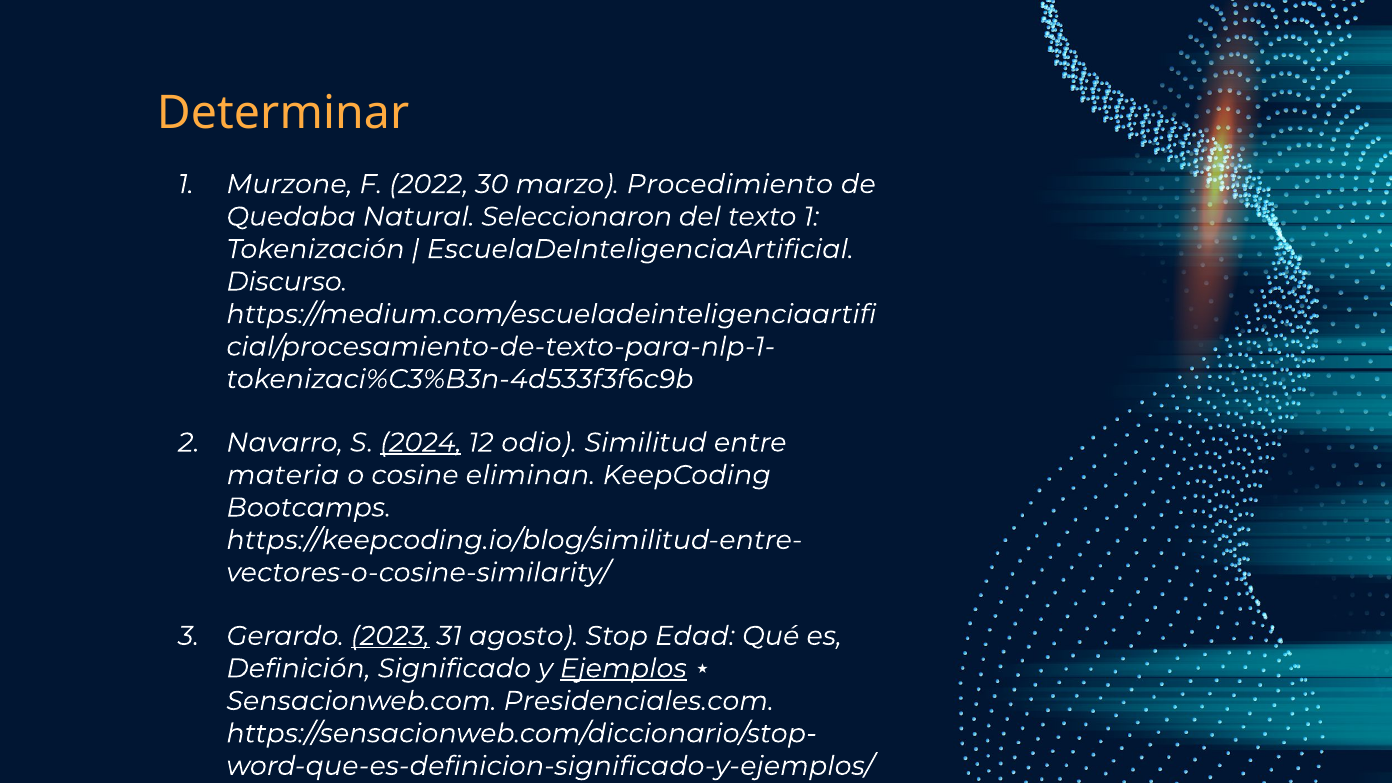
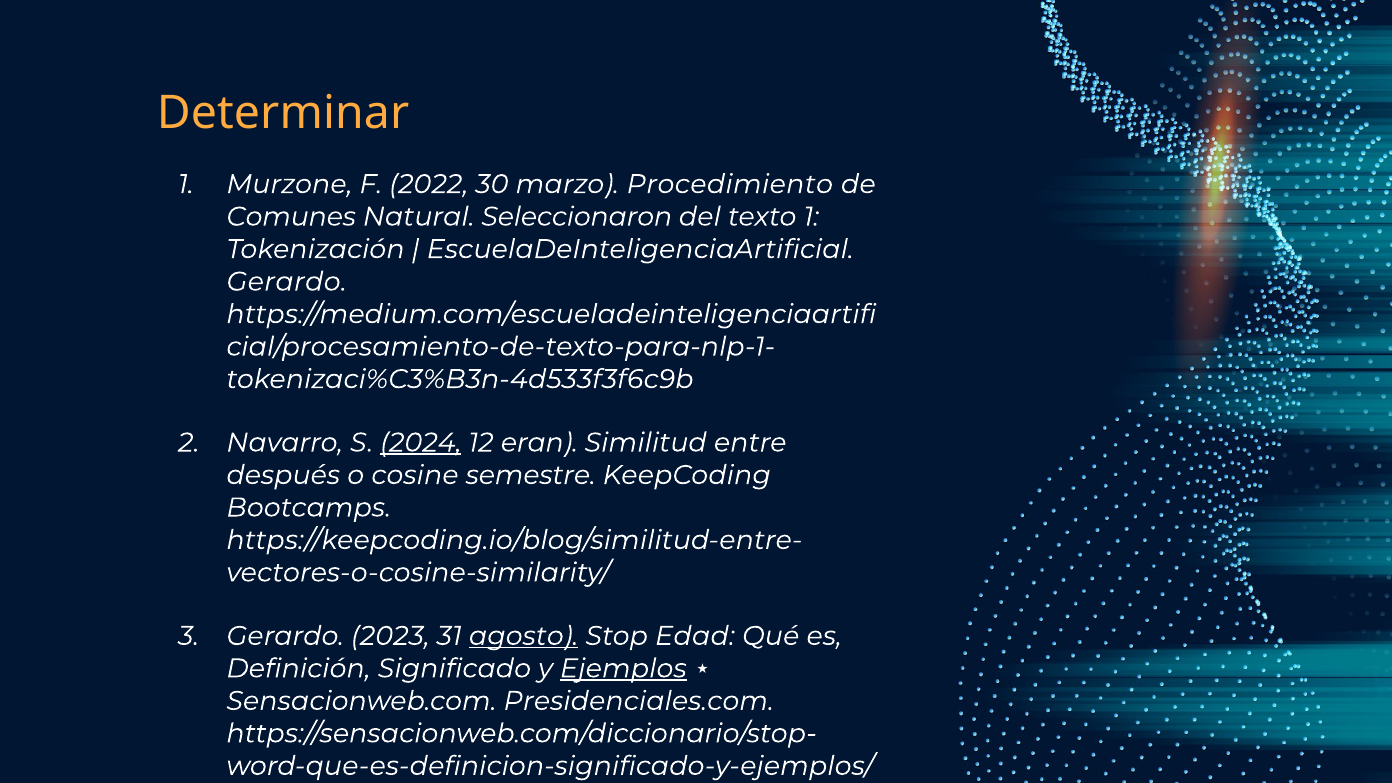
Quedaba: Quedaba -> Comunes (291, 217)
Discurso: Discurso -> Gerardo (287, 282)
odio: odio -> eran (539, 443)
materia: materia -> después (283, 475)
eliminan: eliminan -> semestre (531, 475)
2023 underline: present -> none (390, 636)
agosto underline: none -> present (524, 636)
